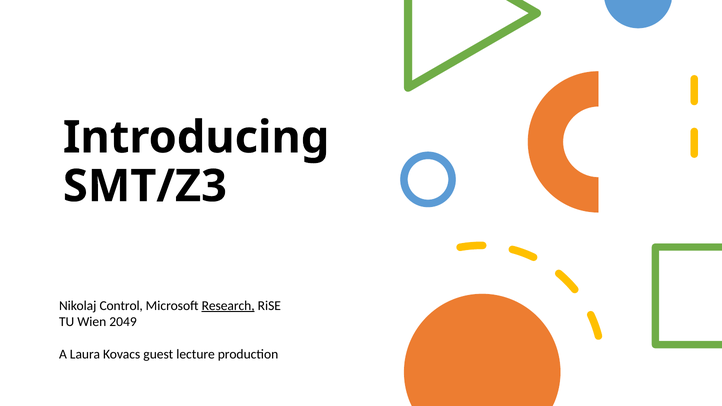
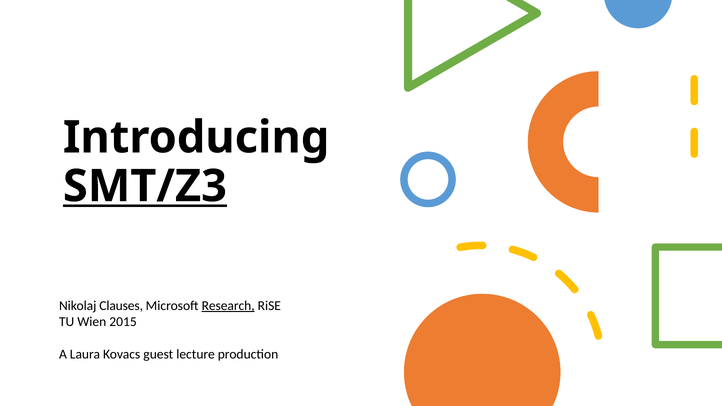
SMT/Z3 underline: none -> present (145, 186)
Control: Control -> Clauses (121, 306)
2049: 2049 -> 2015 (123, 322)
